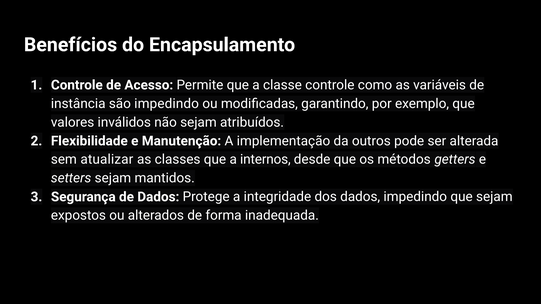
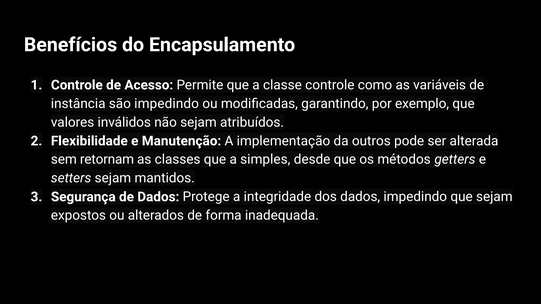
atualizar: atualizar -> retornam (107, 160)
internos: internos -> simples (265, 160)
